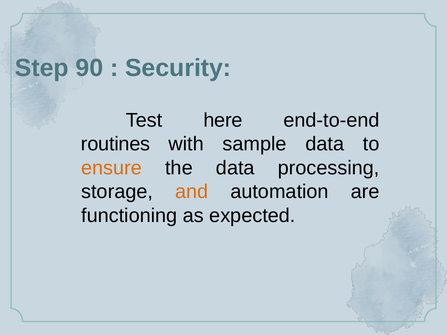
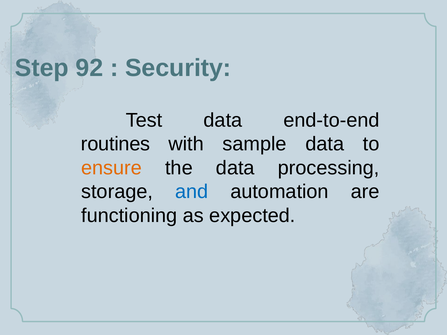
90: 90 -> 92 (89, 68)
Test here: here -> data (223, 120)
and colour: orange -> blue (192, 192)
